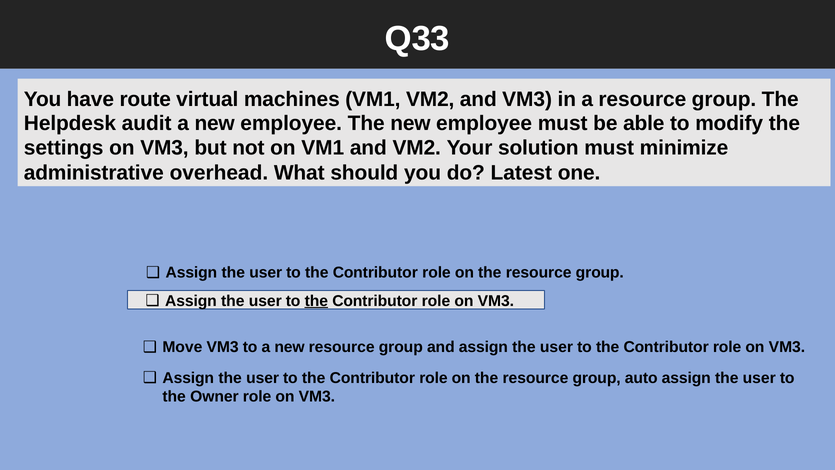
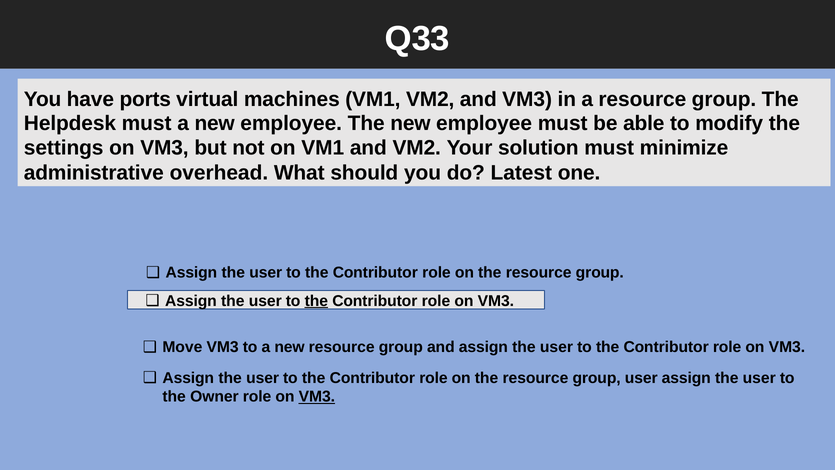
route: route -> ports (145, 99)
Helpdesk audit: audit -> must (147, 123)
group auto: auto -> user (641, 378)
VM3 underline: none -> present (317, 396)
